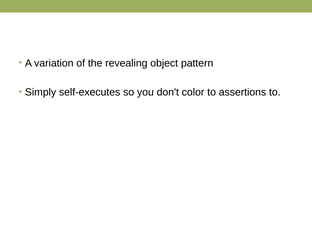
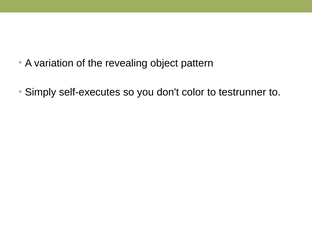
assertions: assertions -> testrunner (242, 92)
